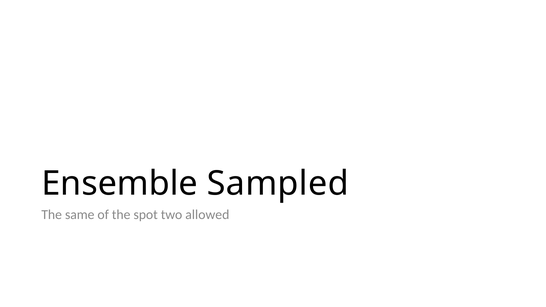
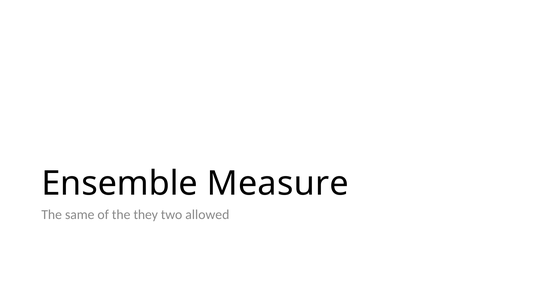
Sampled: Sampled -> Measure (278, 184)
spot: spot -> they (146, 215)
